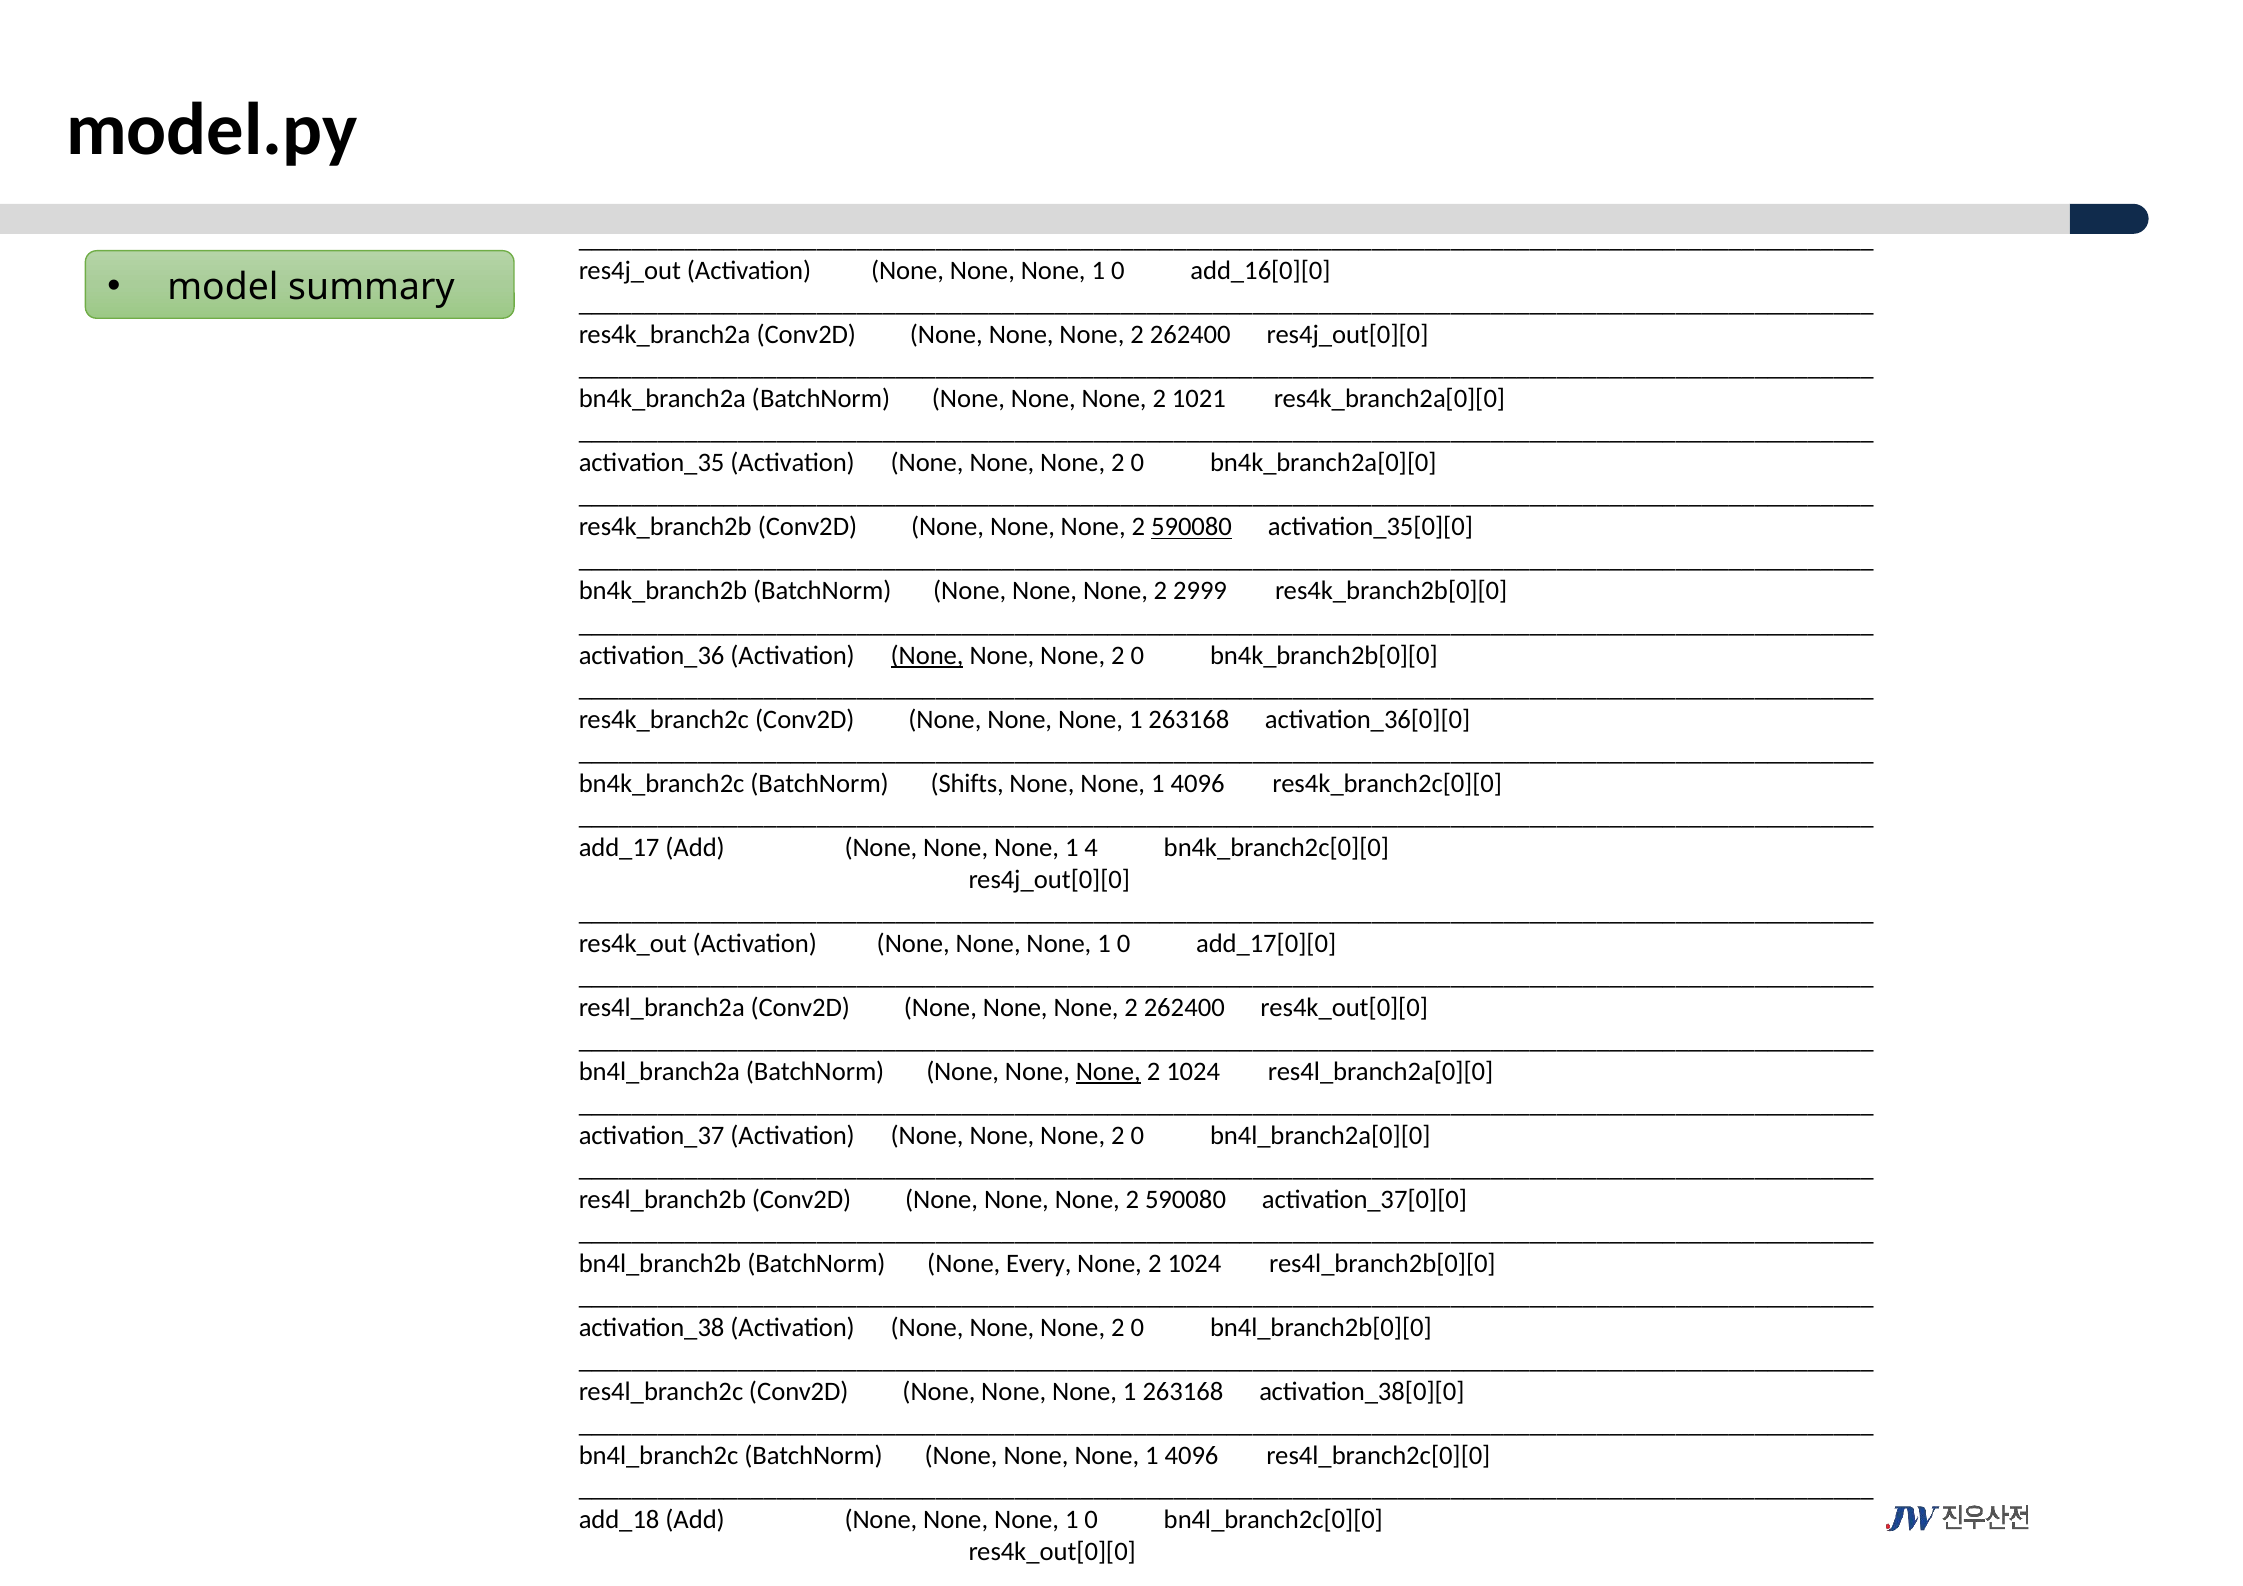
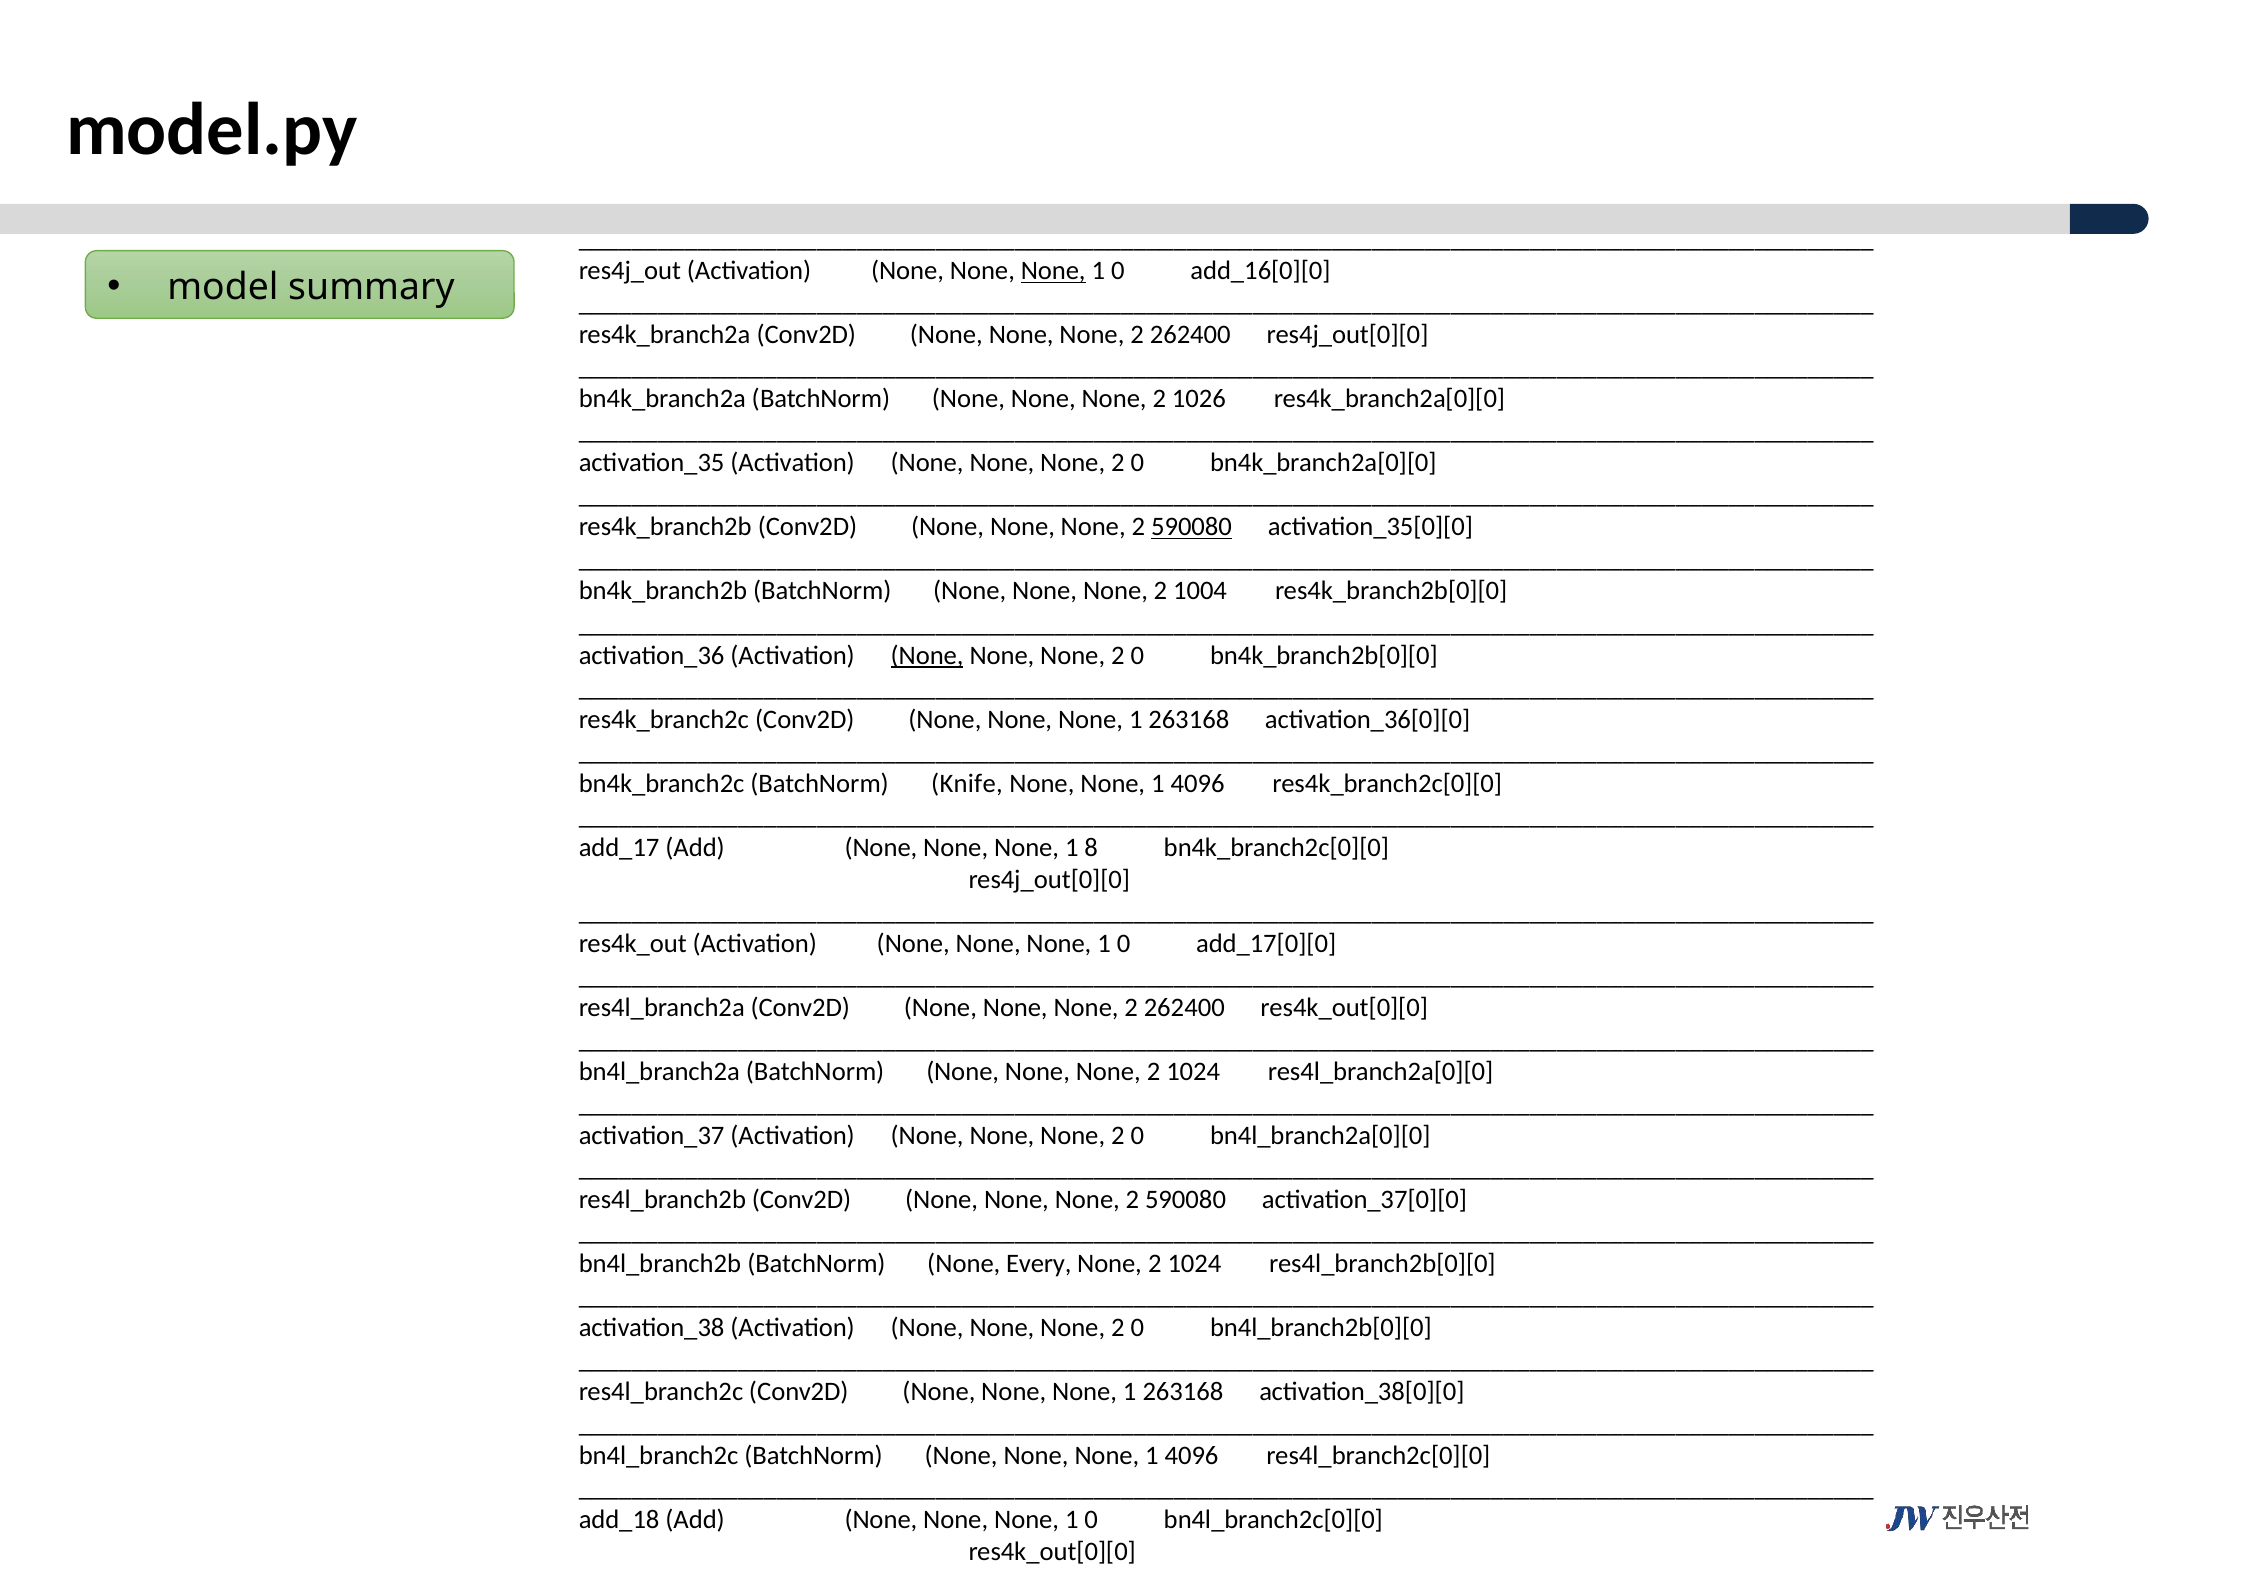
None underline: none -> present (1053, 271)
1021: 1021 -> 1026 (1199, 399)
2999: 2999 -> 1004 (1200, 591)
Shifts: Shifts -> Knife (967, 783)
4: 4 -> 8 (1091, 847)
None underline: present -> none (1108, 1072)
